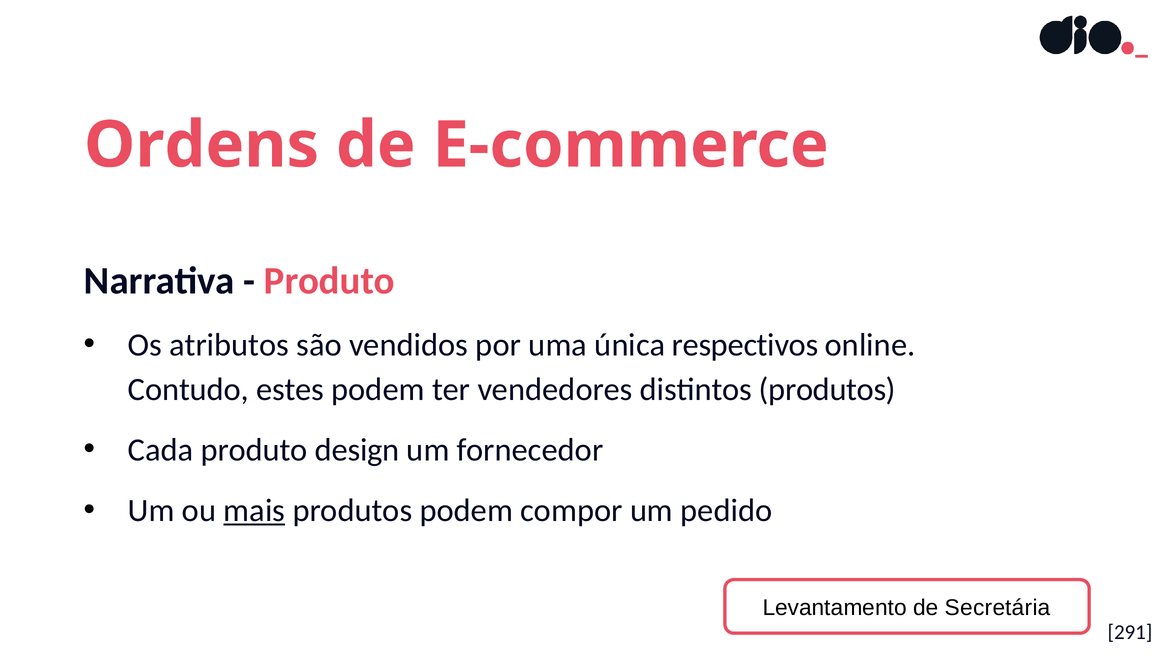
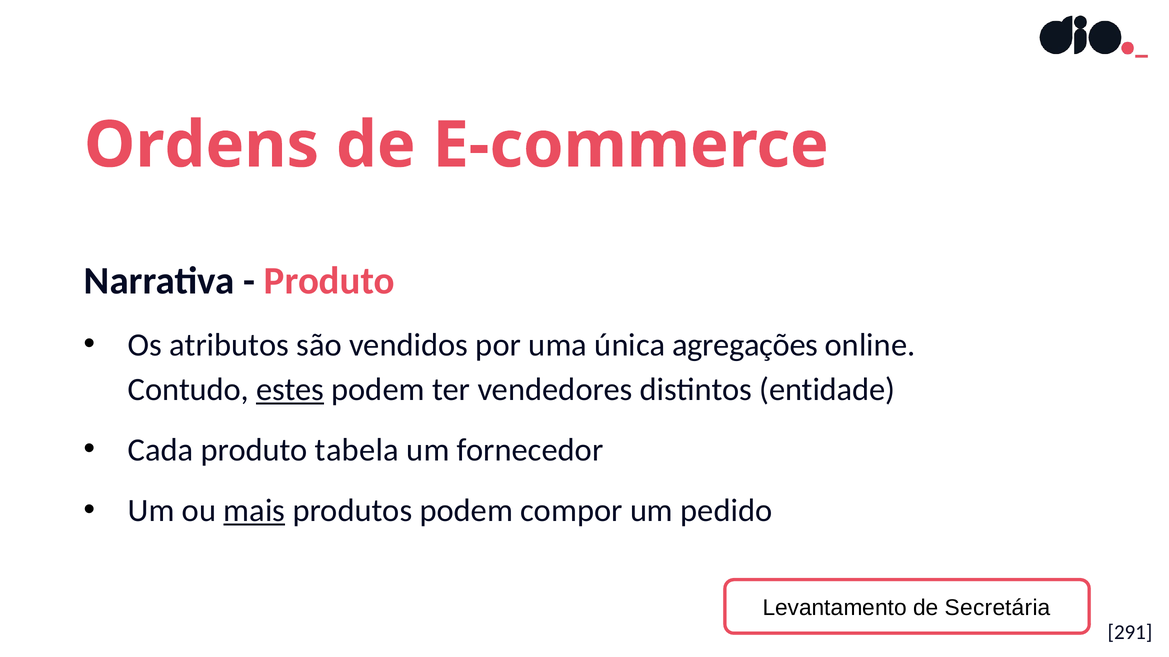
respectivos: respectivos -> agregações (745, 345)
estes underline: none -> present (290, 390)
distintos produtos: produtos -> entidade (827, 390)
design: design -> tabela (357, 450)
